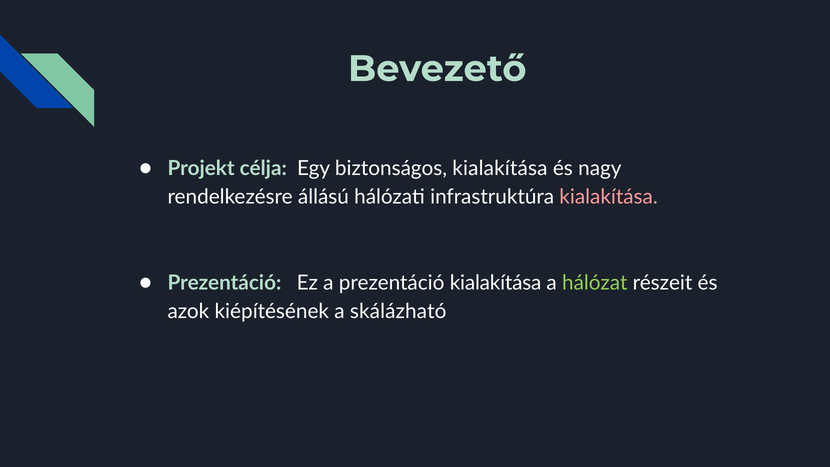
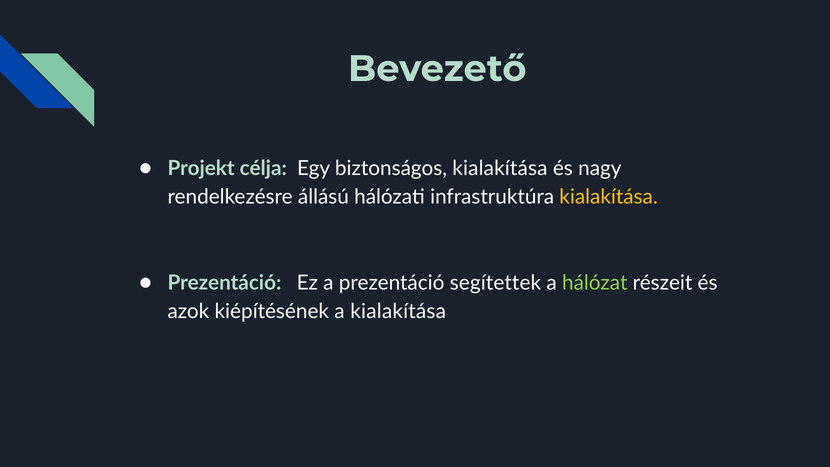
kialakítása colour: pink -> yellow (609, 197)
prezentáció kialakítása: kialakítása -> segítettek (495, 283)
a skálázható: skálázható -> kialakítása (398, 311)
